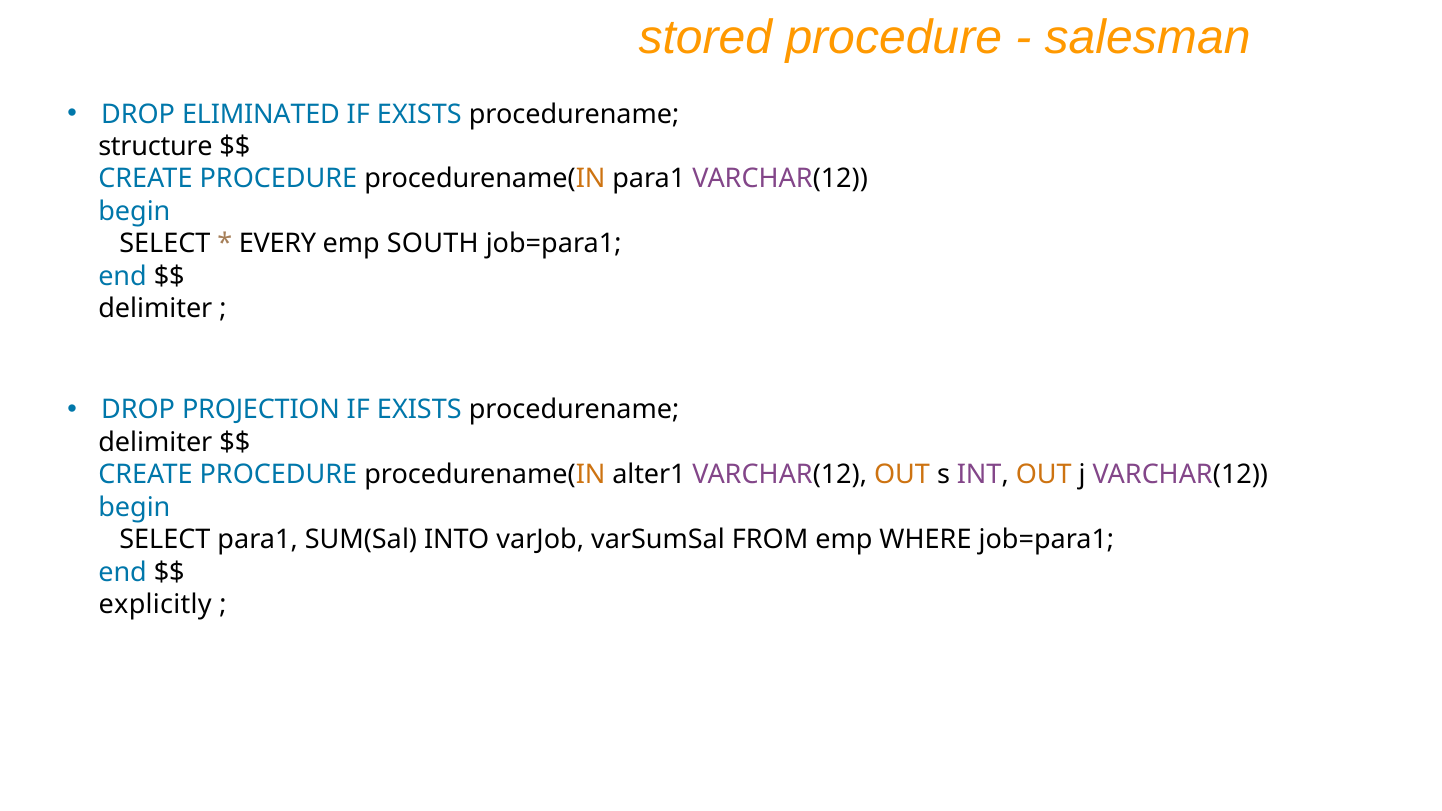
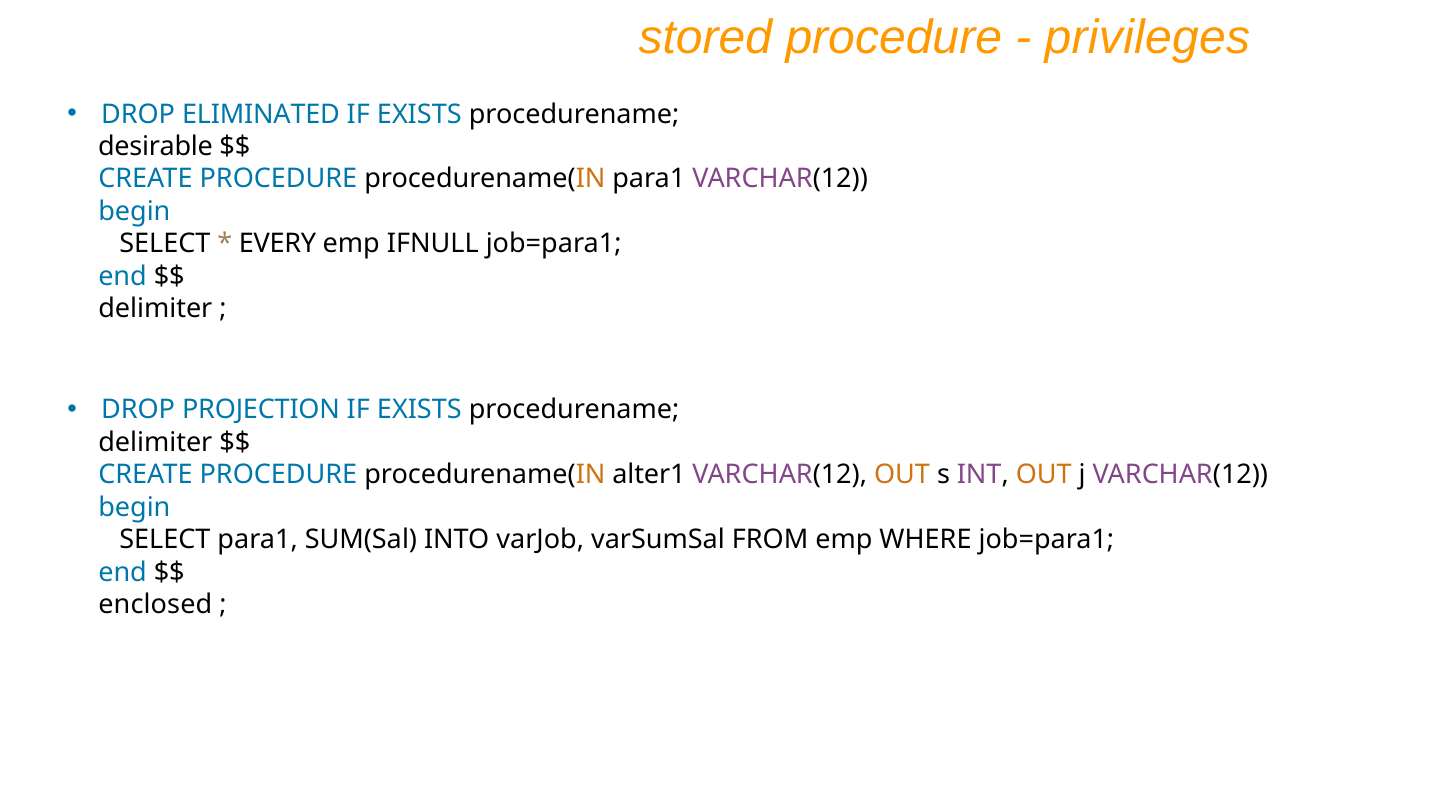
salesman: salesman -> privileges (1147, 38)
structure: structure -> desirable (155, 147)
SOUTH: SOUTH -> IFNULL (433, 244)
explicitly: explicitly -> enclosed (155, 605)
